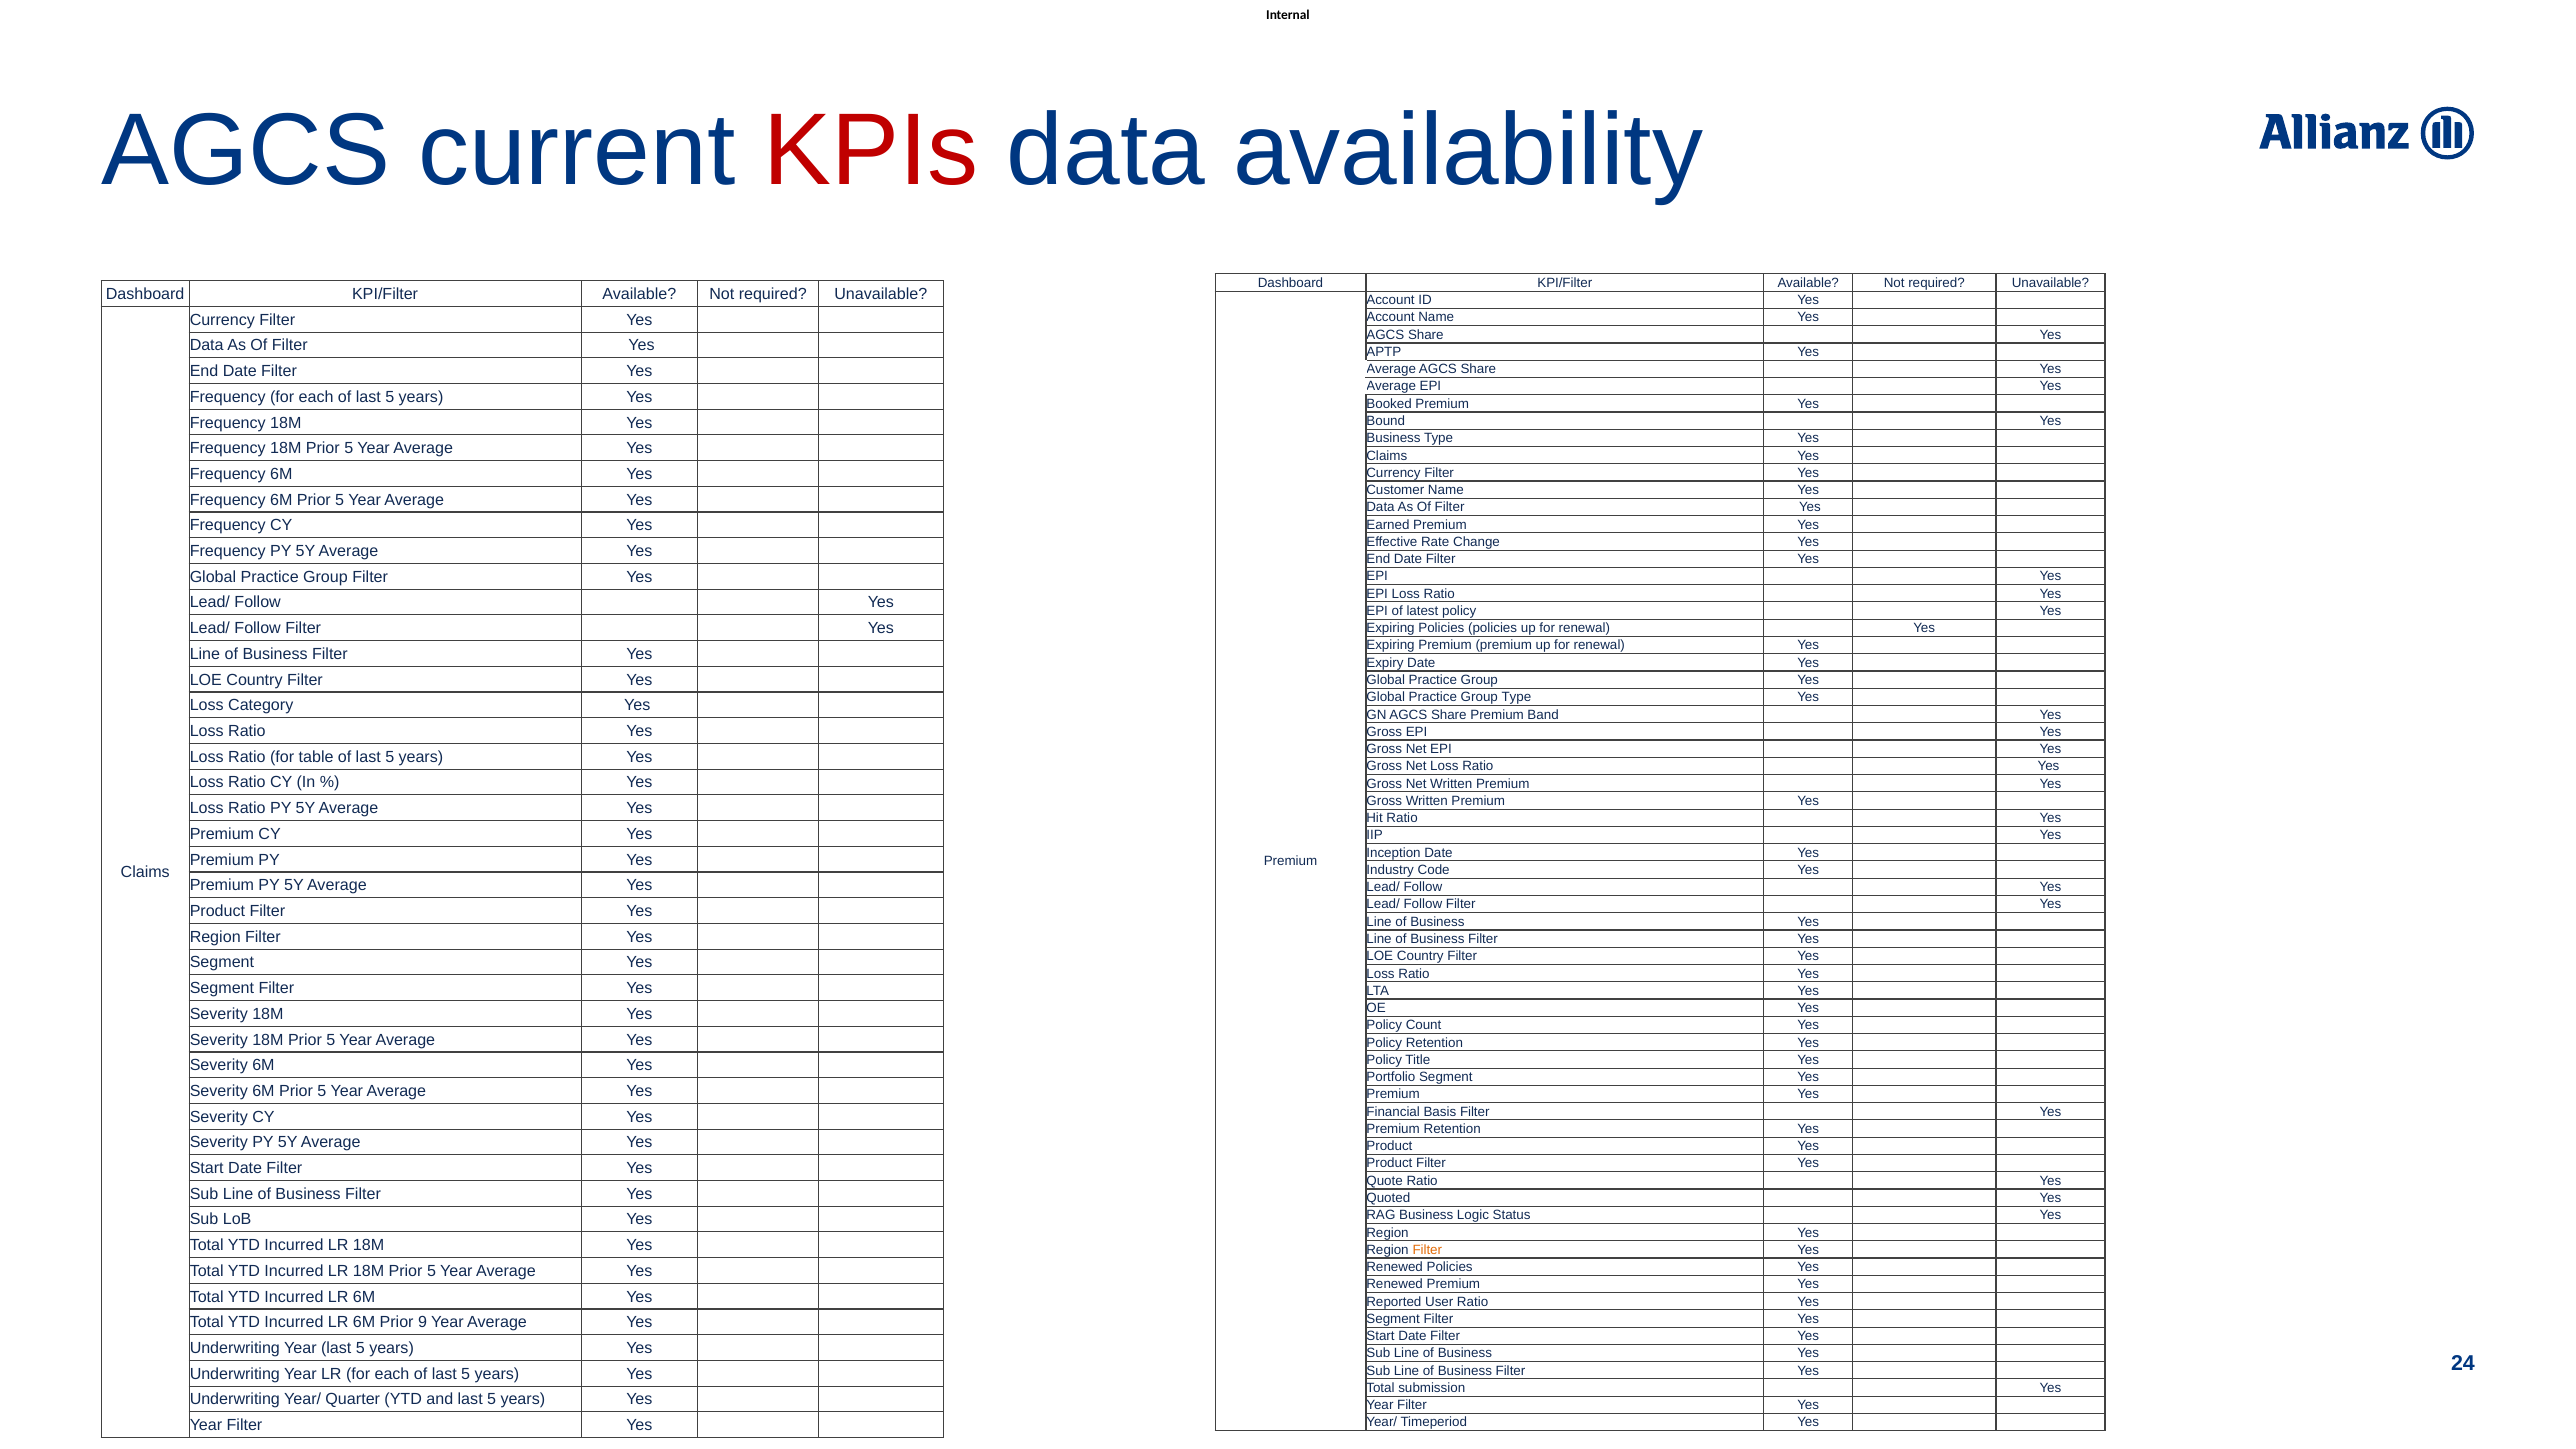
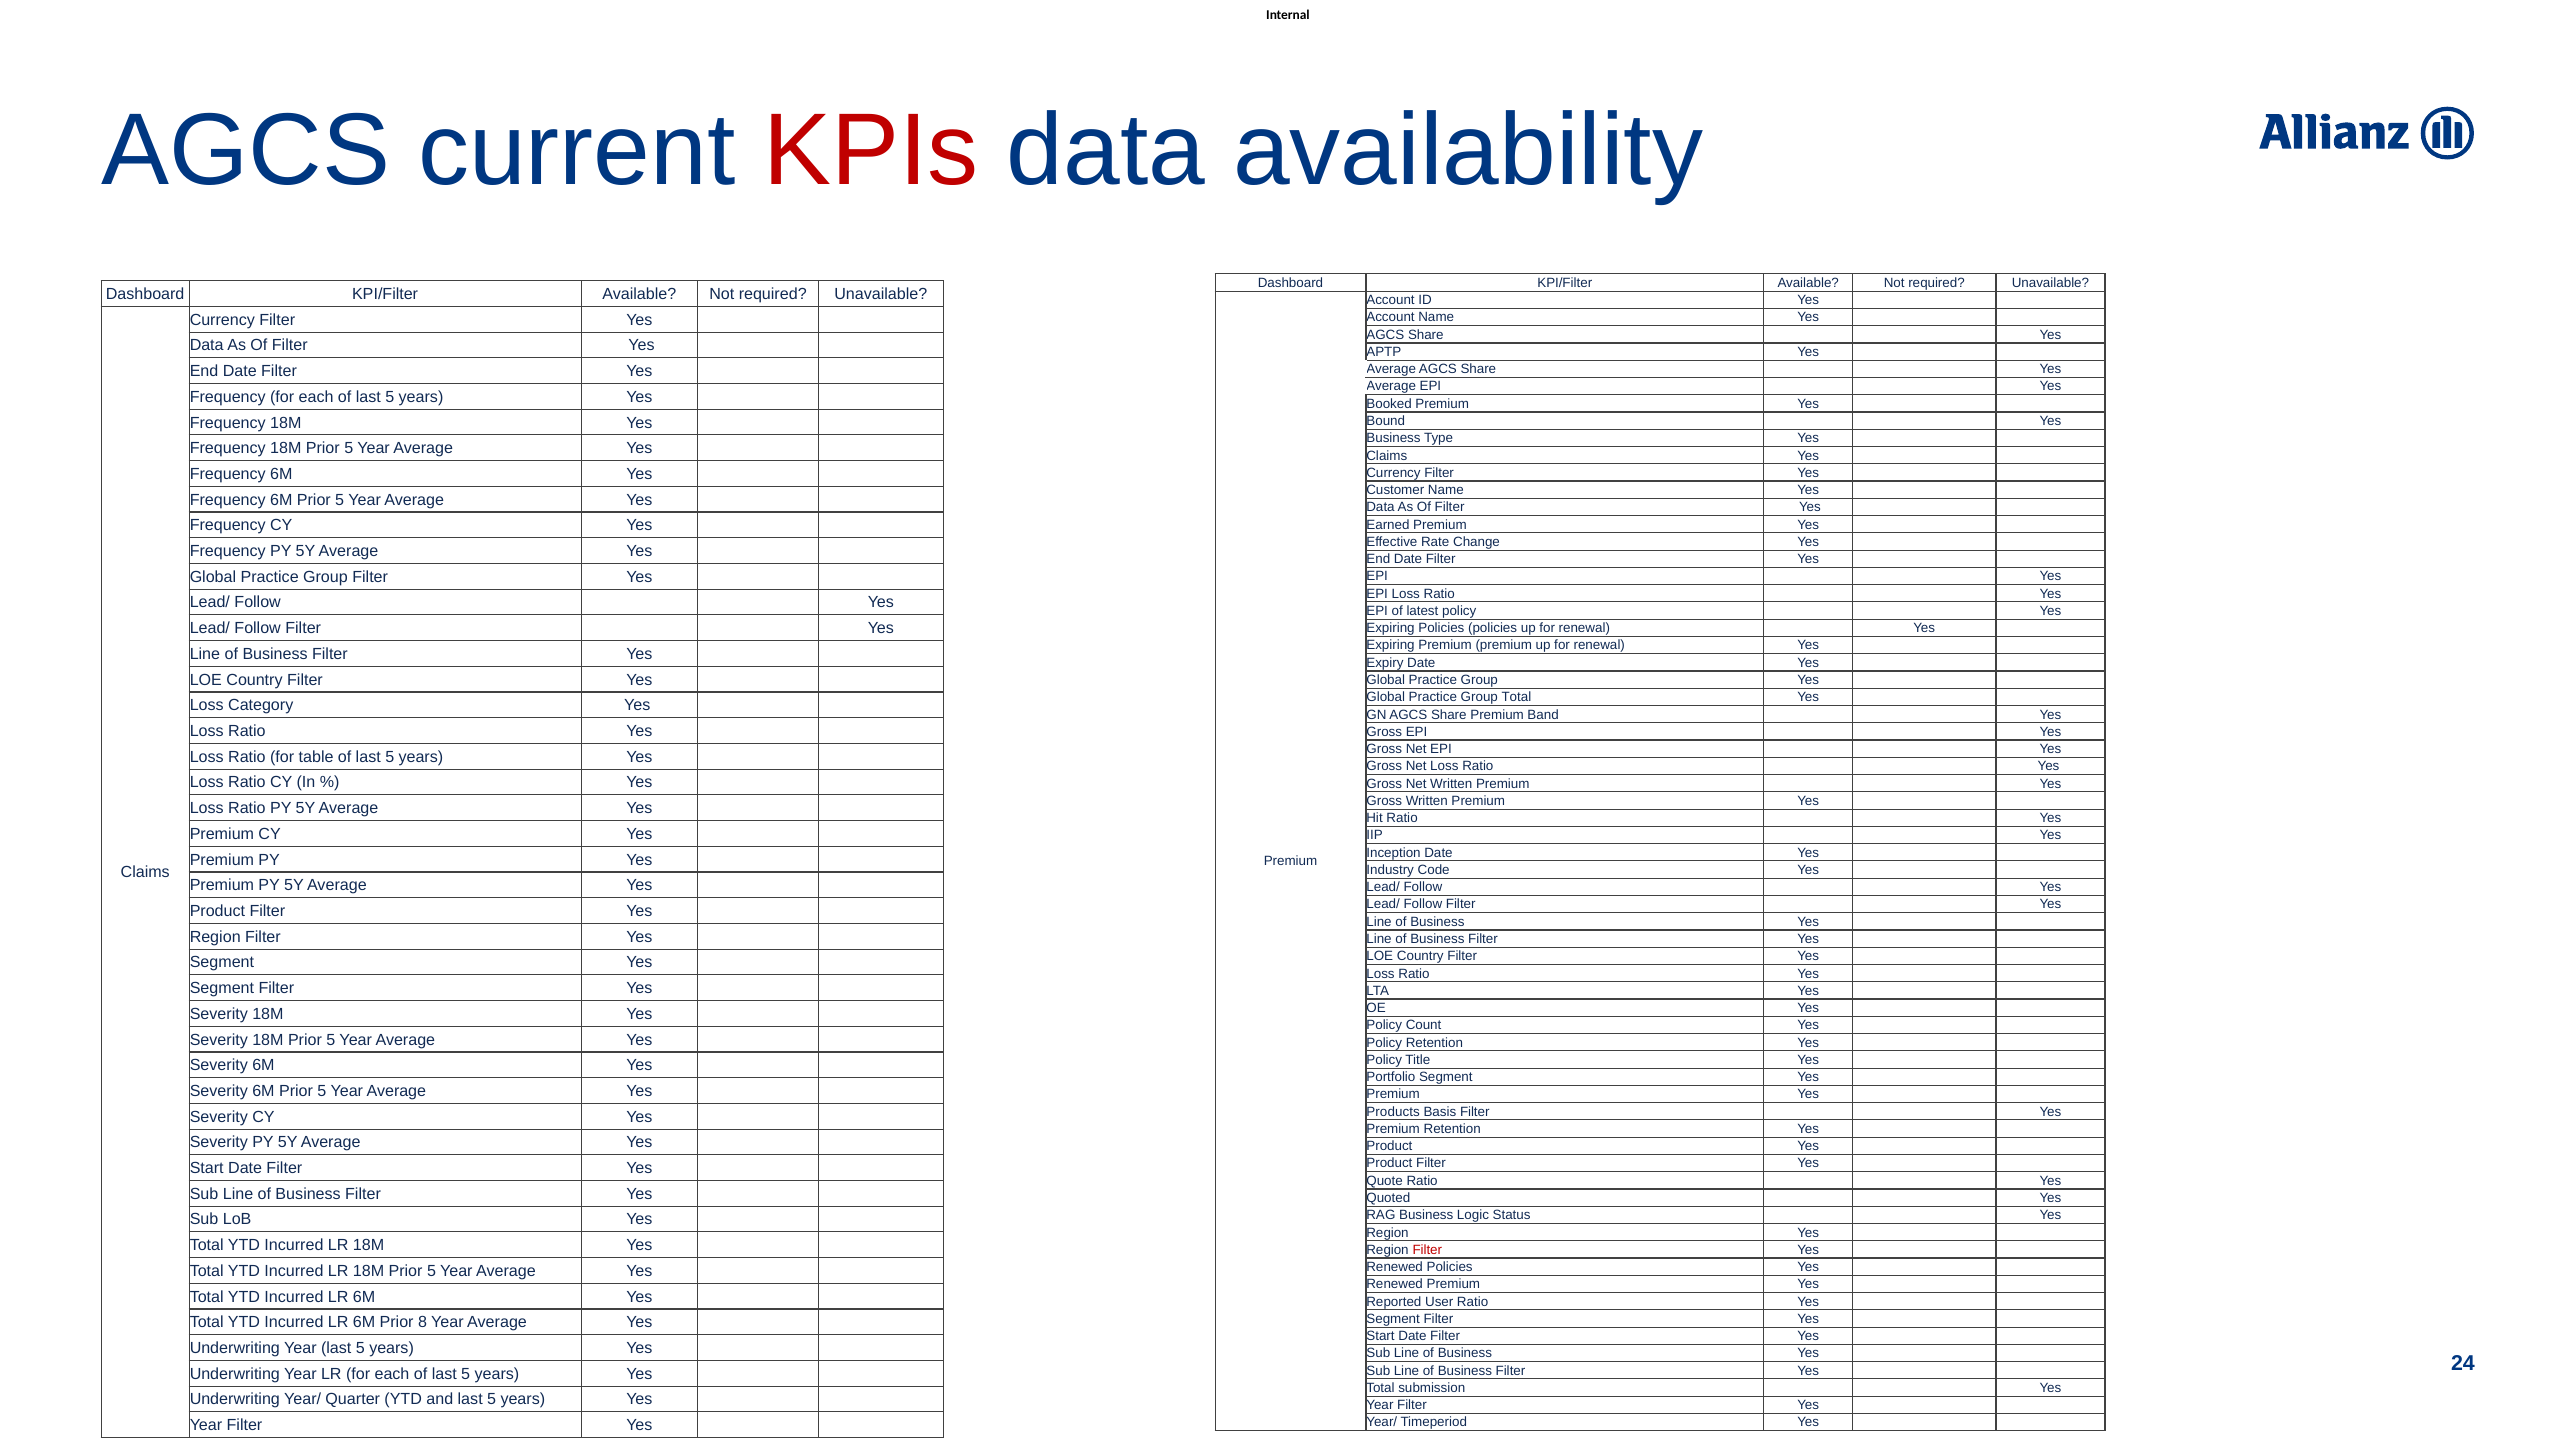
Group Type: Type -> Total (1516, 697)
Financial: Financial -> Products (1393, 1112)
Filter colour: orange -> red (1427, 1250)
9: 9 -> 8 (422, 1323)
